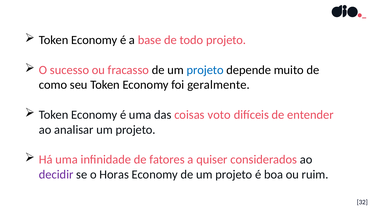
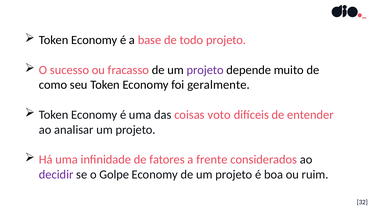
projeto colour: blue -> purple (205, 70)
quiser: quiser -> frente (212, 159)
Horas: Horas -> Golpe (114, 174)
